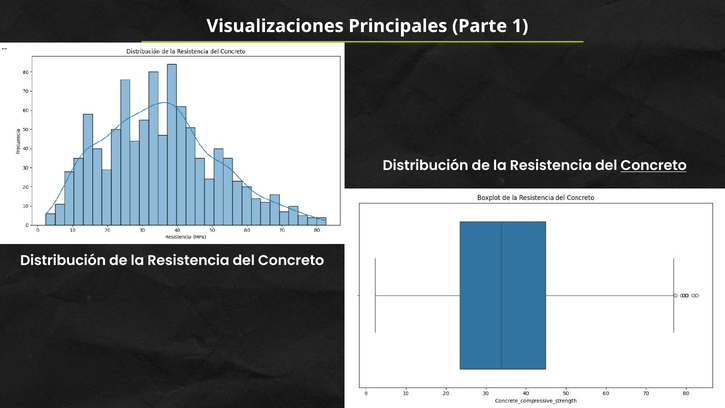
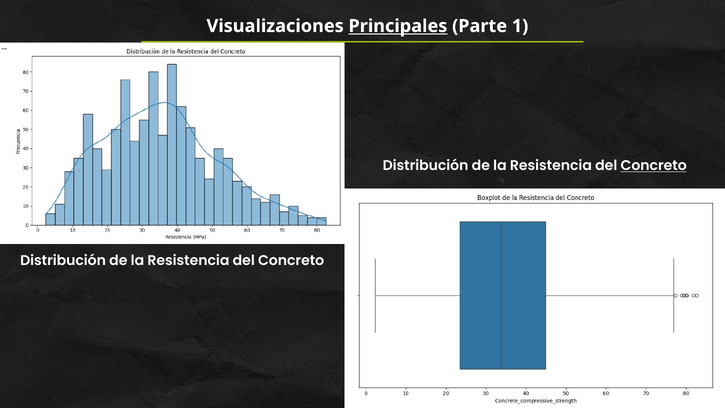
Principales underline: none -> present (398, 26)
